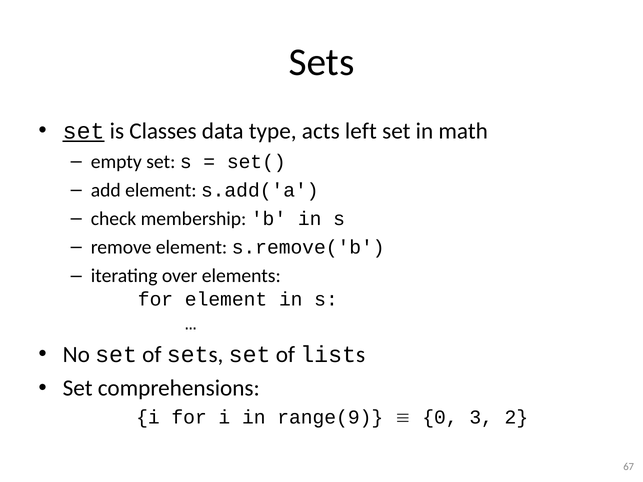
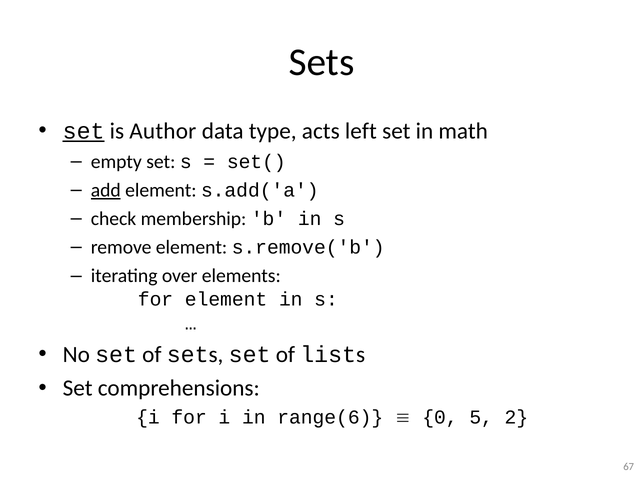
Classes: Classes -> Author (163, 131)
add underline: none -> present (106, 190)
range(9: range(9 -> range(6 (330, 417)
3: 3 -> 5 (481, 417)
